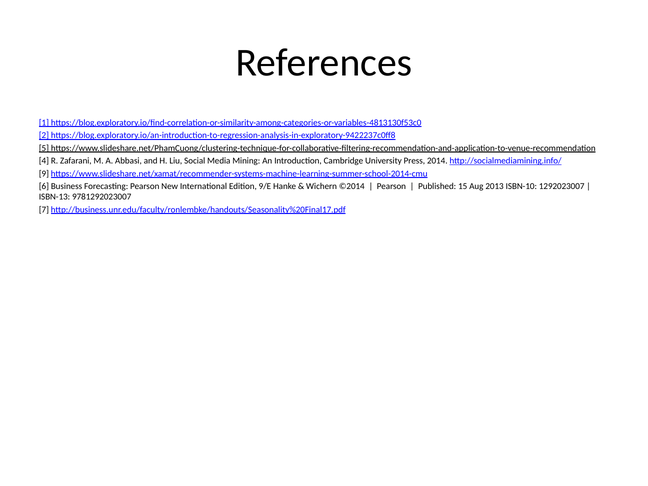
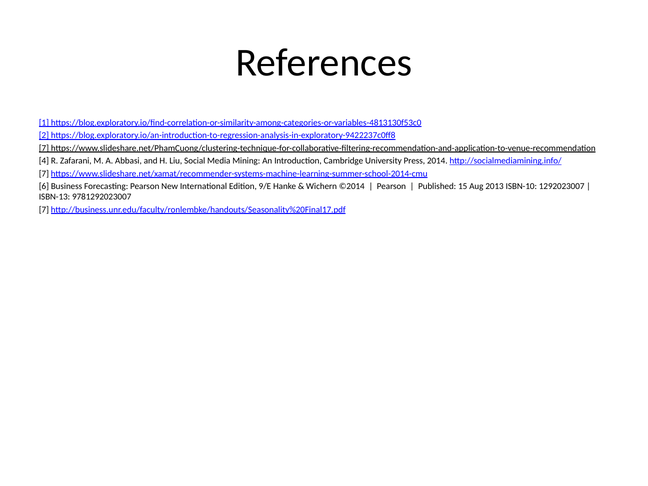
5: 5 -> 7 (44, 148)
9: 9 -> 7 (44, 174)
